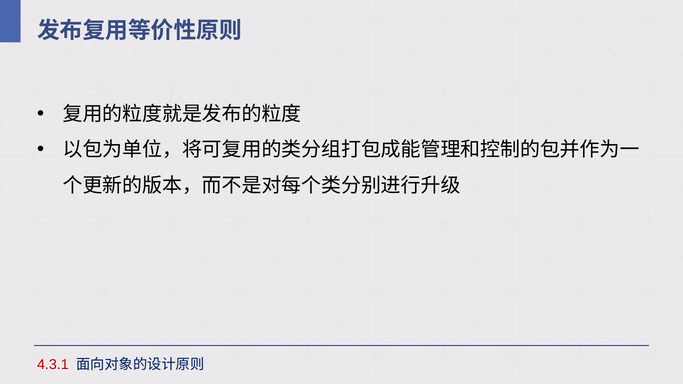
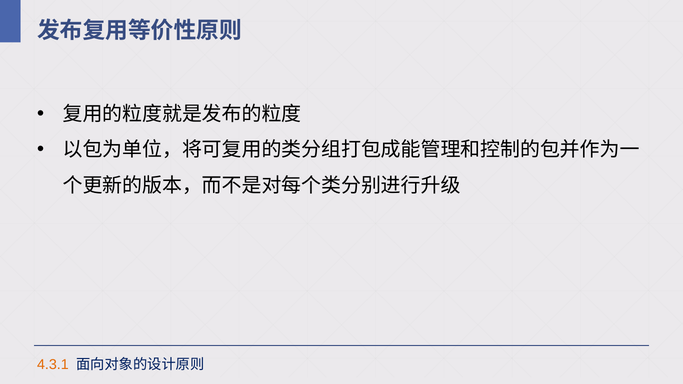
4.3.1 colour: red -> orange (53, 365)
